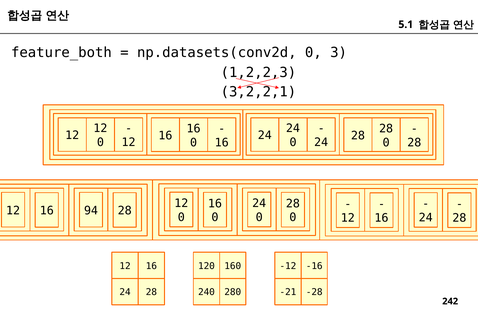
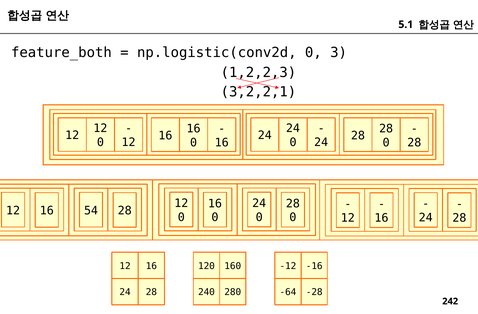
np.datasets(conv2d: np.datasets(conv2d -> np.logistic(conv2d (217, 52)
94: 94 -> 54 (91, 210)
-21: -21 -> -64 (288, 292)
